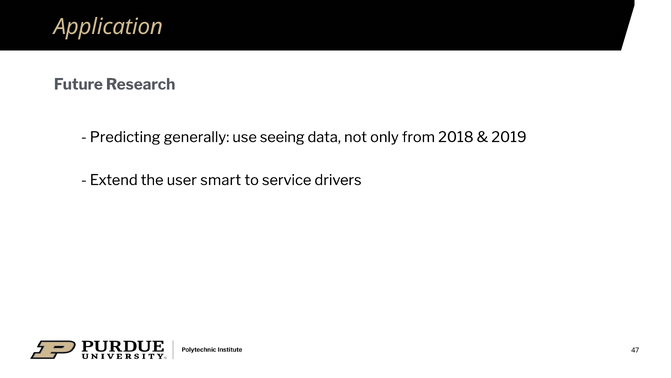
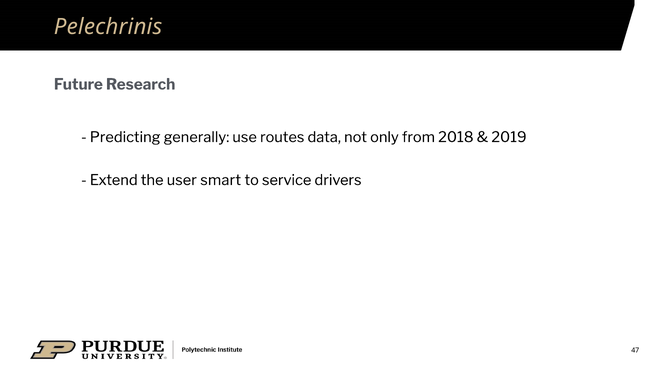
Application: Application -> Pelechrinis (108, 27)
seeing: seeing -> routes (282, 137)
